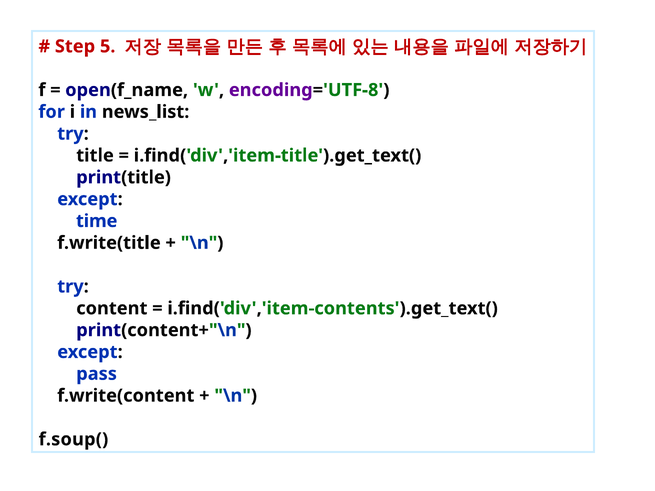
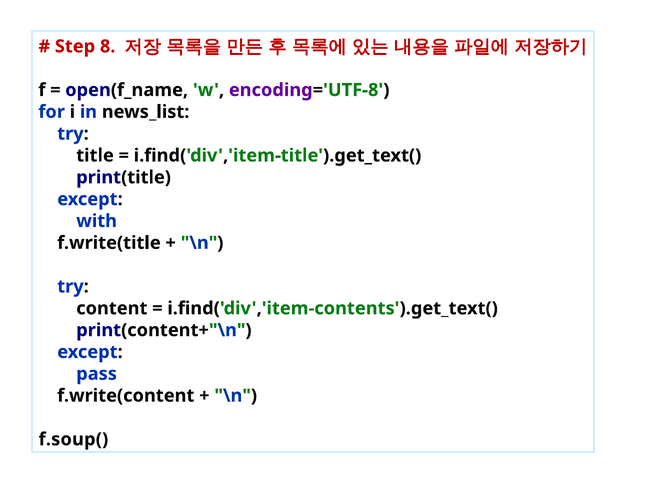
5: 5 -> 8 (108, 46)
time: time -> with (97, 221)
